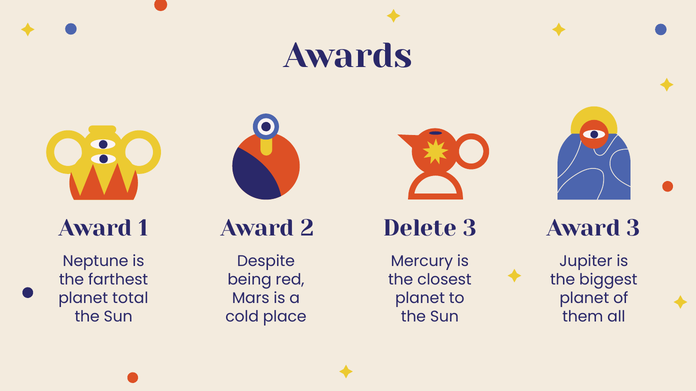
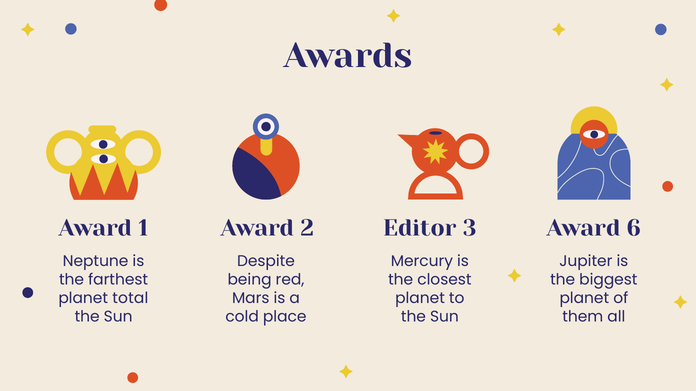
Delete: Delete -> Editor (420, 228)
Award 3: 3 -> 6 (634, 228)
